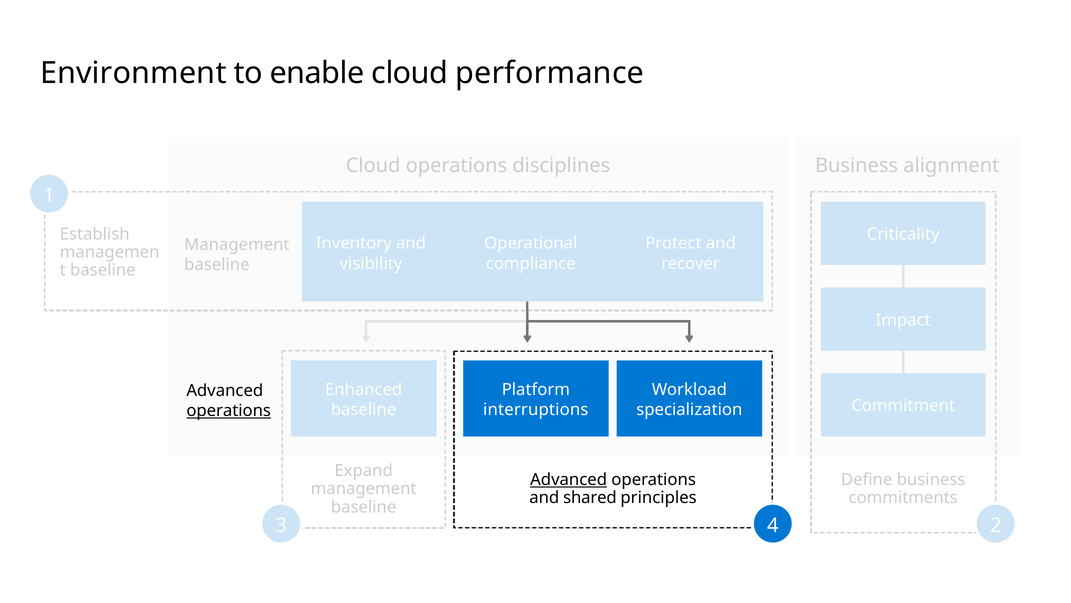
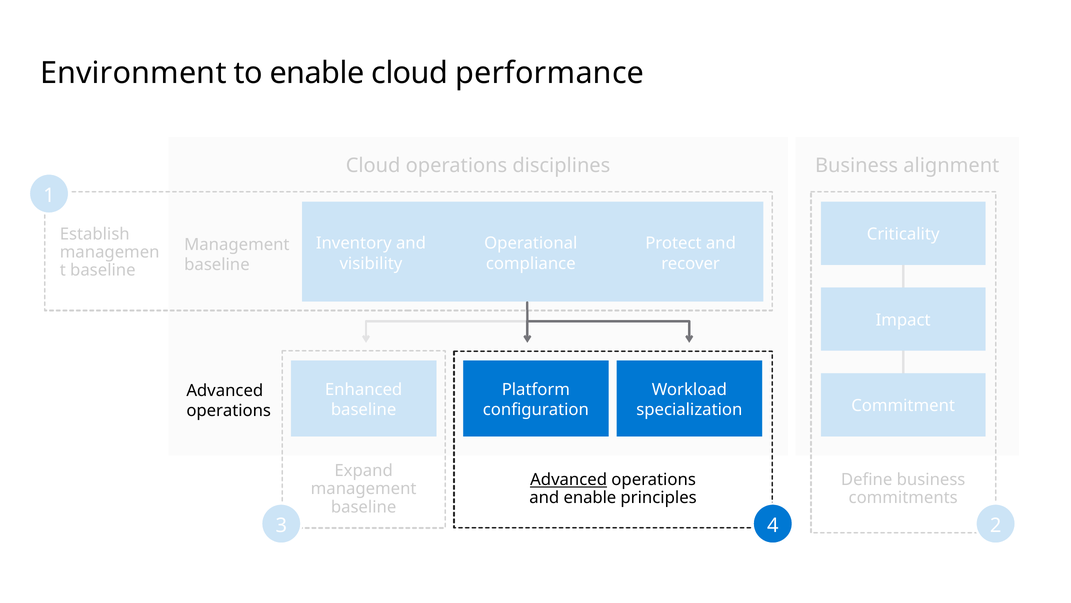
interruptions: interruptions -> configuration (536, 409)
operations underline: present -> none (229, 410)
and shared: shared -> enable (590, 497)
